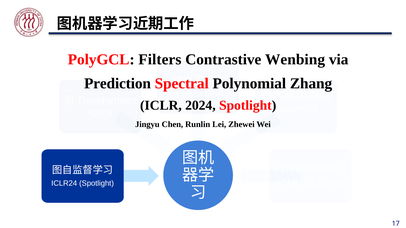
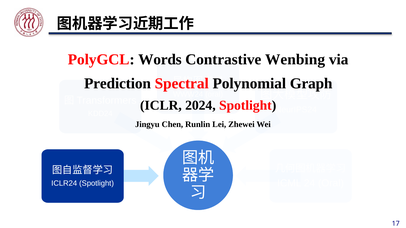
Filters: Filters -> Words (160, 60)
Zhang: Zhang -> Graph (311, 83)
